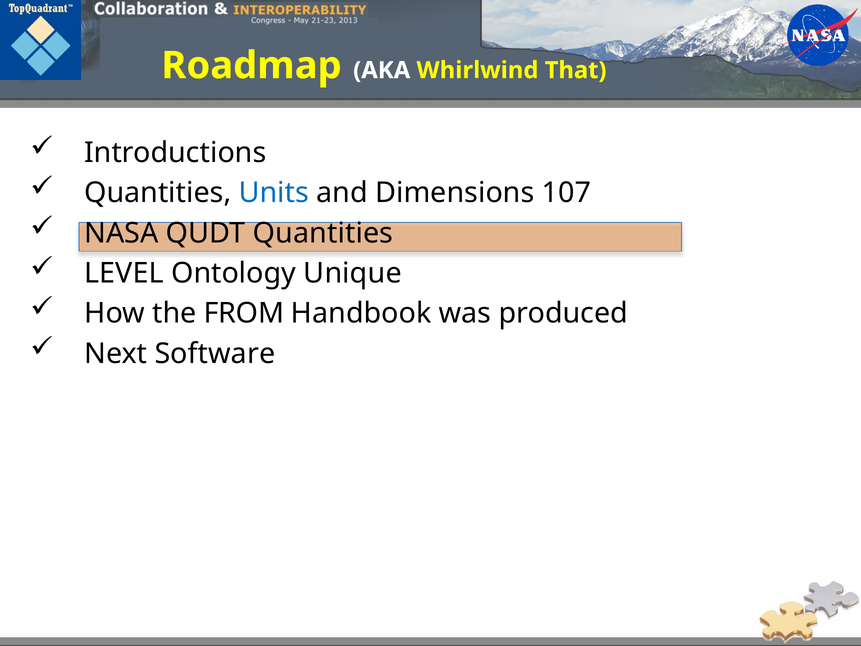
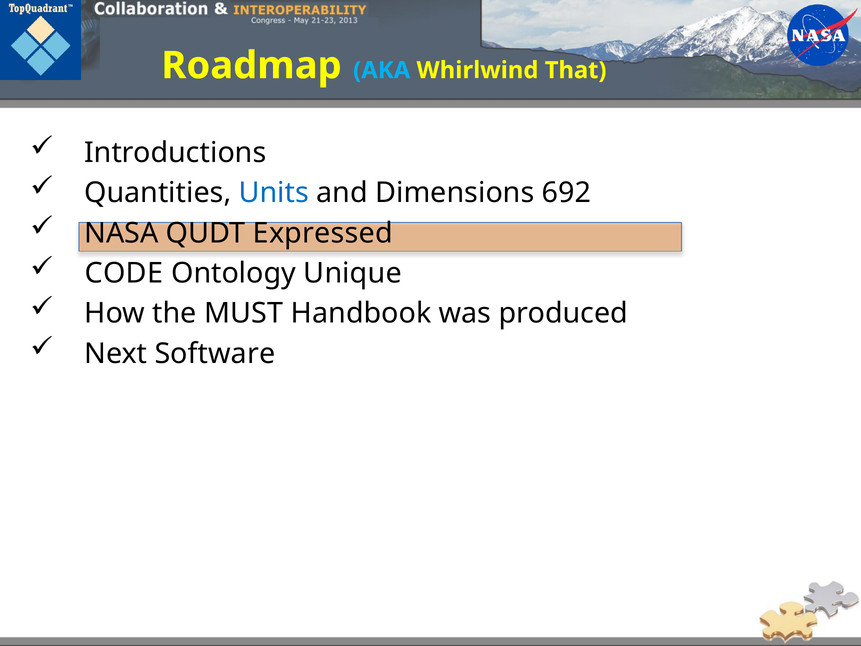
AKA colour: white -> light blue (382, 70)
107: 107 -> 692 (566, 193)
QUDT Quantities: Quantities -> Expressed (323, 233)
LEVEL: LEVEL -> CODE (124, 273)
FROM: FROM -> MUST (244, 313)
